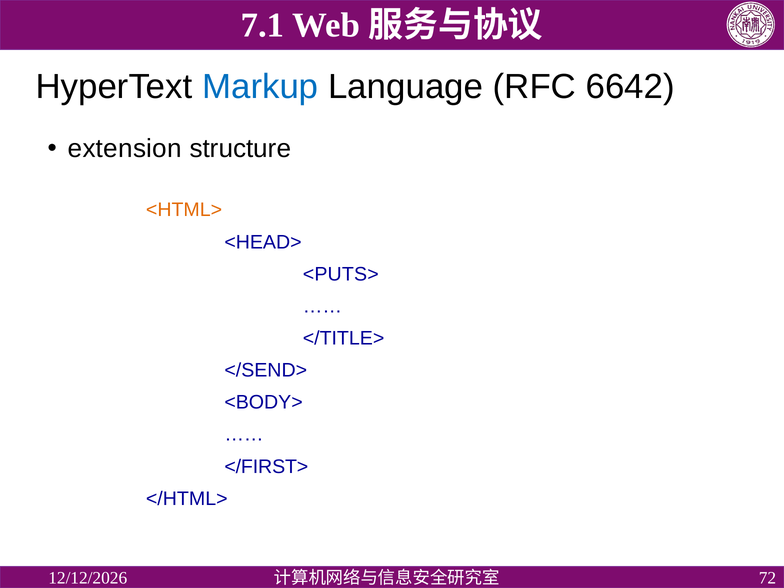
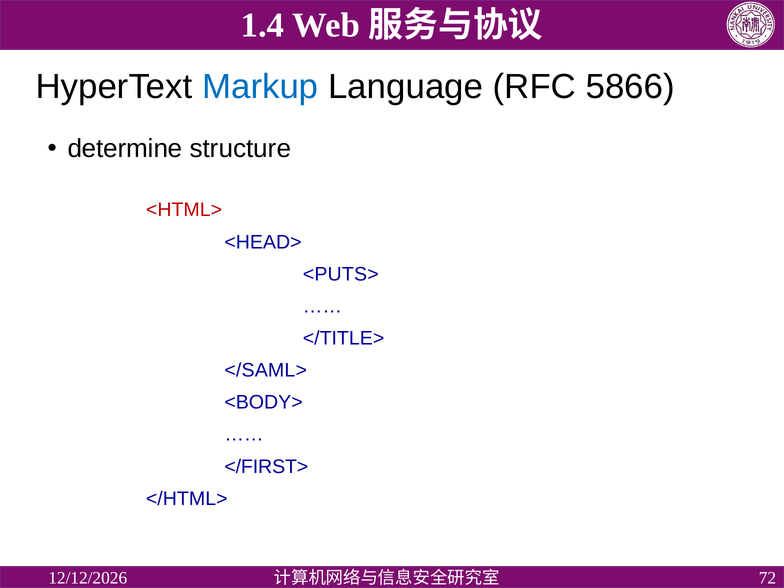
7.1: 7.1 -> 1.4 (262, 25)
6642: 6642 -> 5866 (630, 87)
extension: extension -> determine (125, 149)
<HTML> colour: orange -> red (184, 210)
</SEND>: </SEND> -> </SAML> (266, 370)
